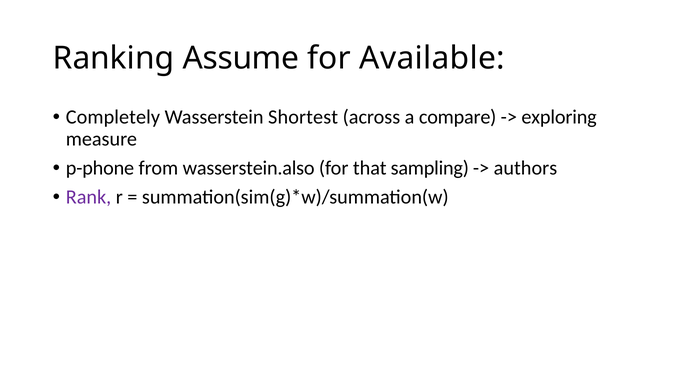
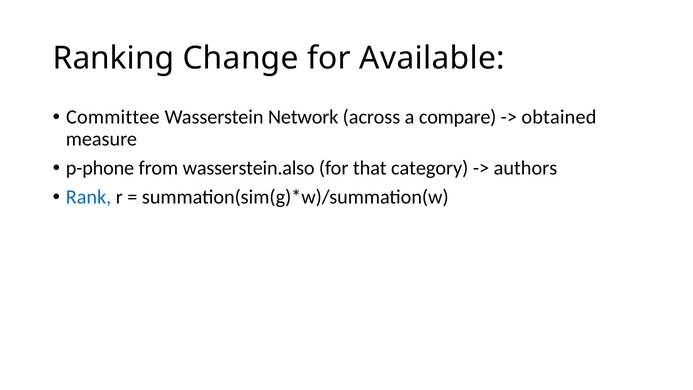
Assume: Assume -> Change (241, 58)
Completely: Completely -> Committee (113, 117)
Shortest: Shortest -> Network (303, 117)
exploring: exploring -> obtained (559, 117)
sampling: sampling -> category (430, 168)
Rank colour: purple -> blue (89, 197)
